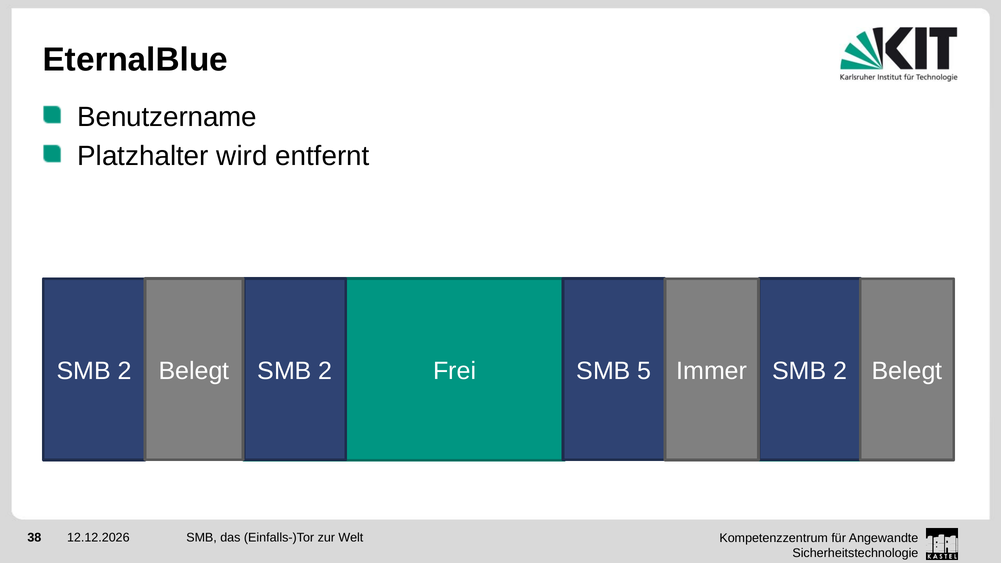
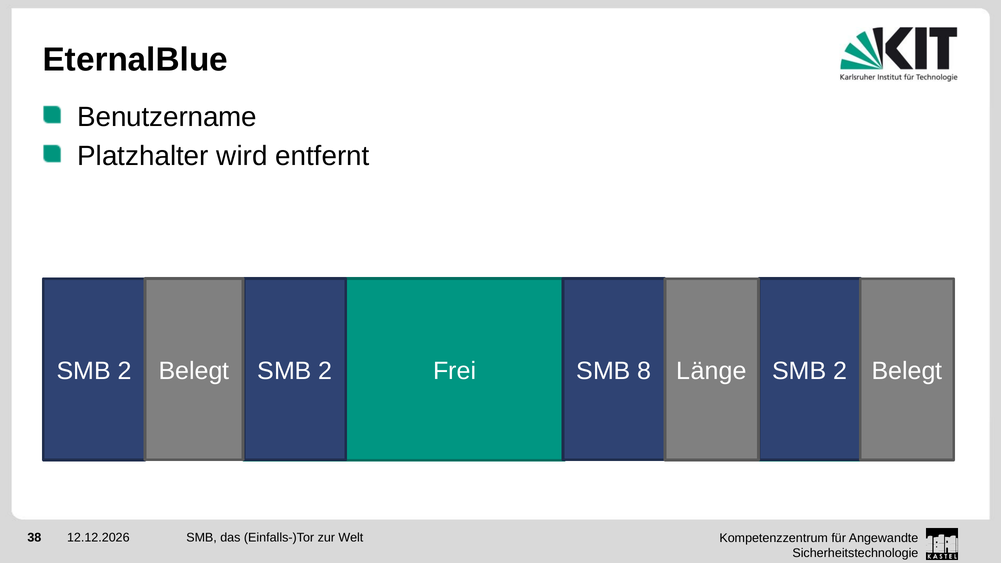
5: 5 -> 8 (644, 371)
Immer: Immer -> Länge (712, 371)
